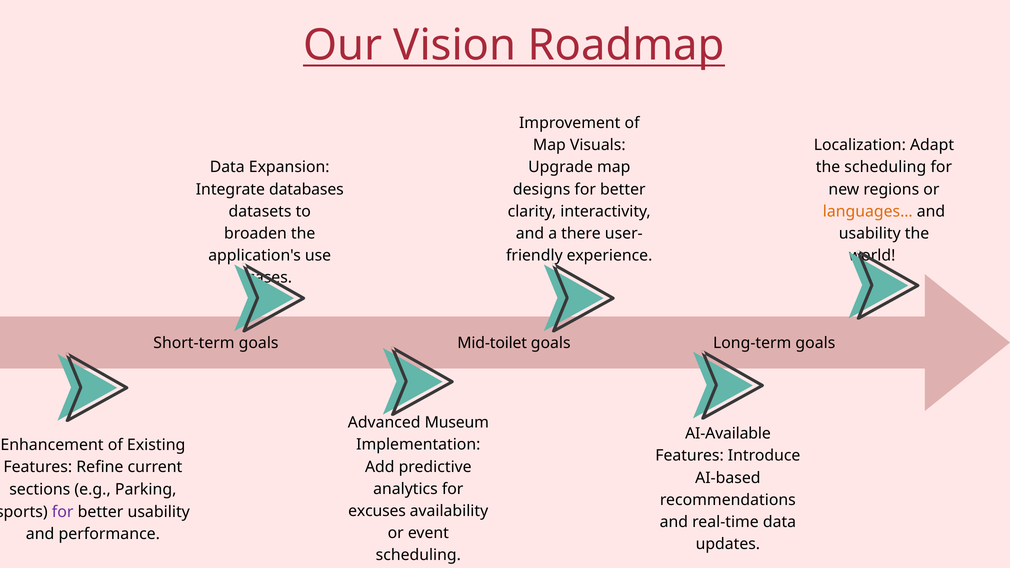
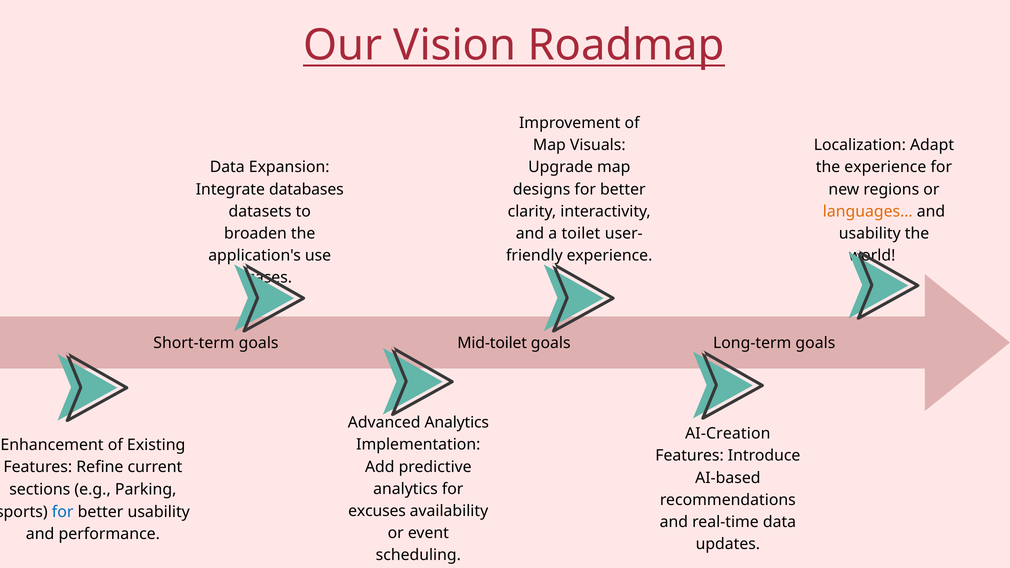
the scheduling: scheduling -> experience (885, 167)
there: there -> toilet (581, 234)
Advanced Museum: Museum -> Analytics (457, 423)
AI-Available: AI-Available -> AI-Creation (728, 434)
for colour: purple -> blue (63, 512)
